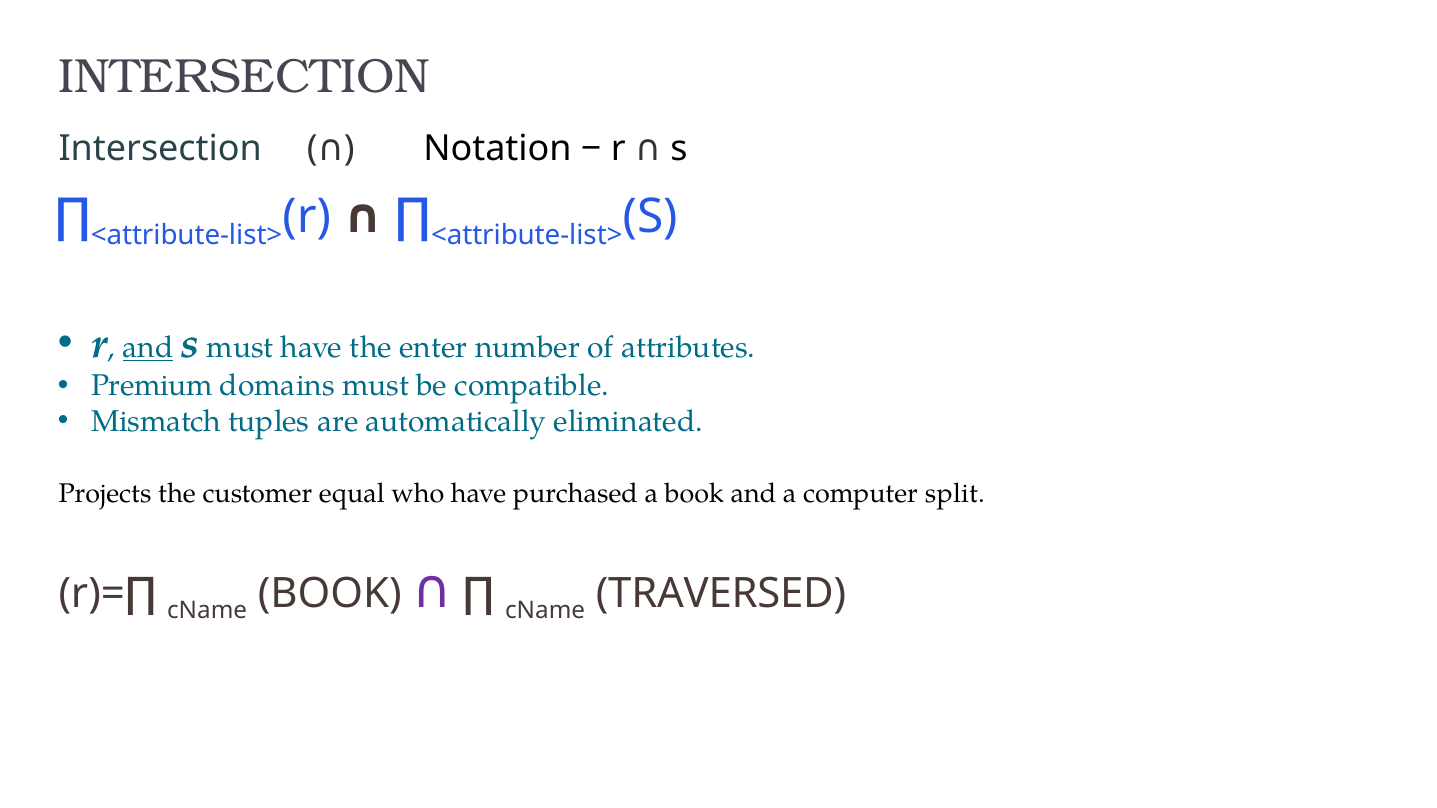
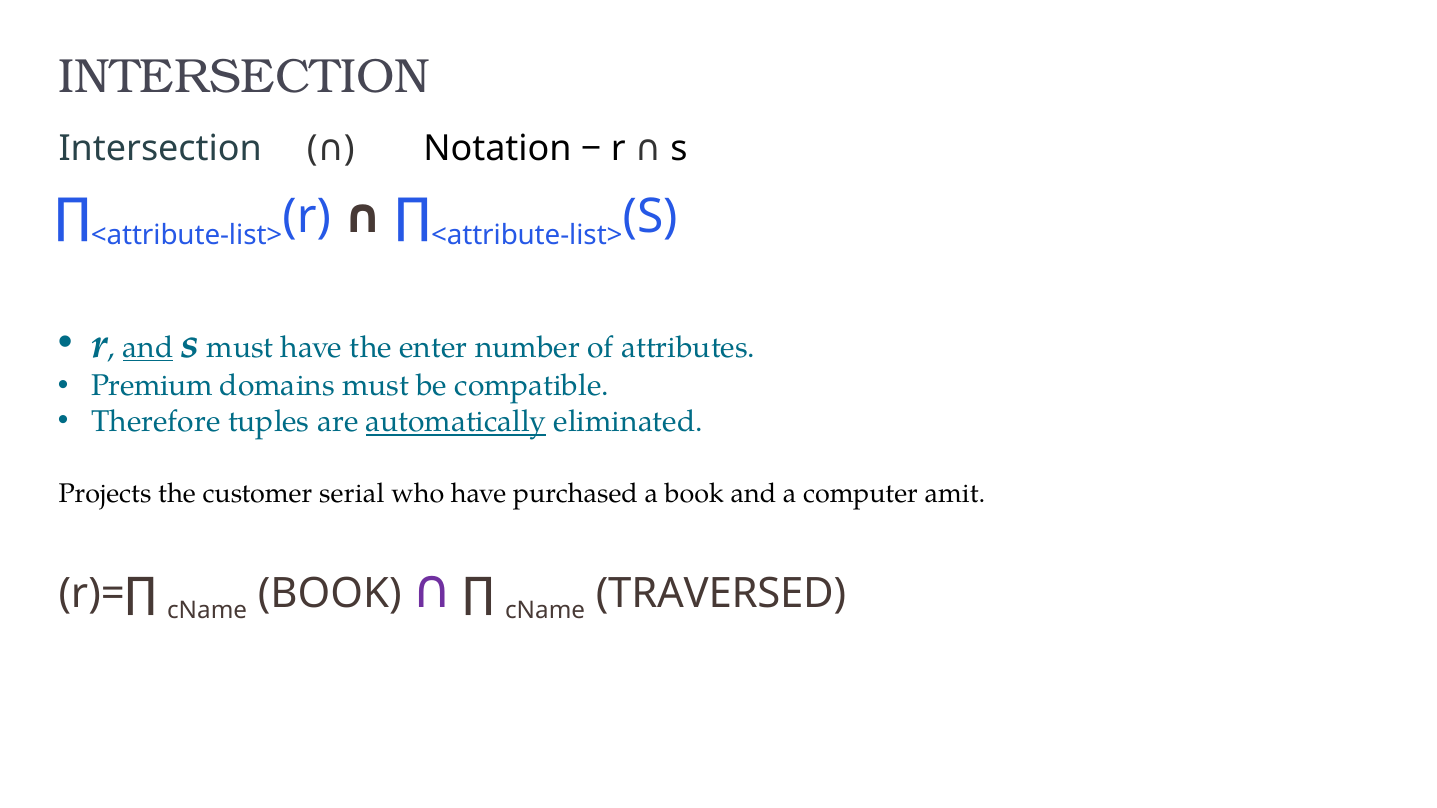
Mismatch: Mismatch -> Therefore (156, 422)
automatically underline: none -> present (456, 422)
equal: equal -> serial (352, 494)
split: split -> amit (955, 494)
